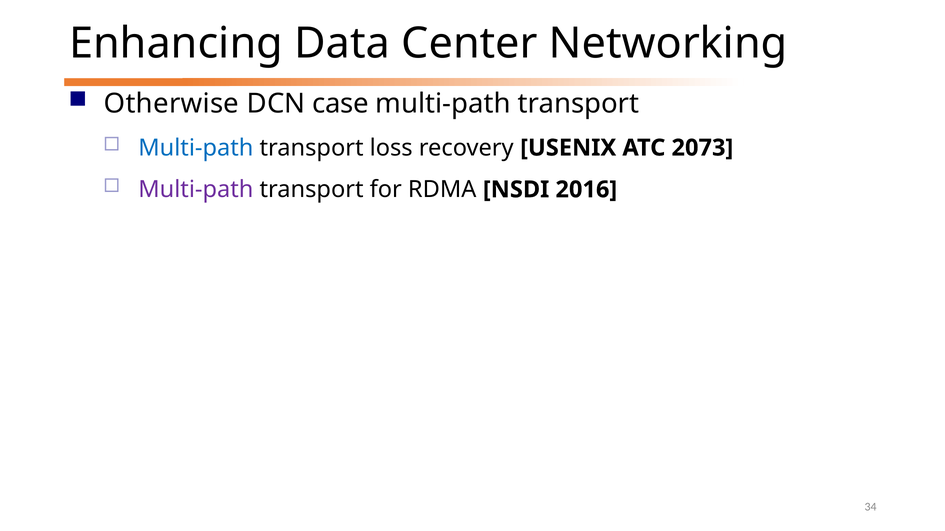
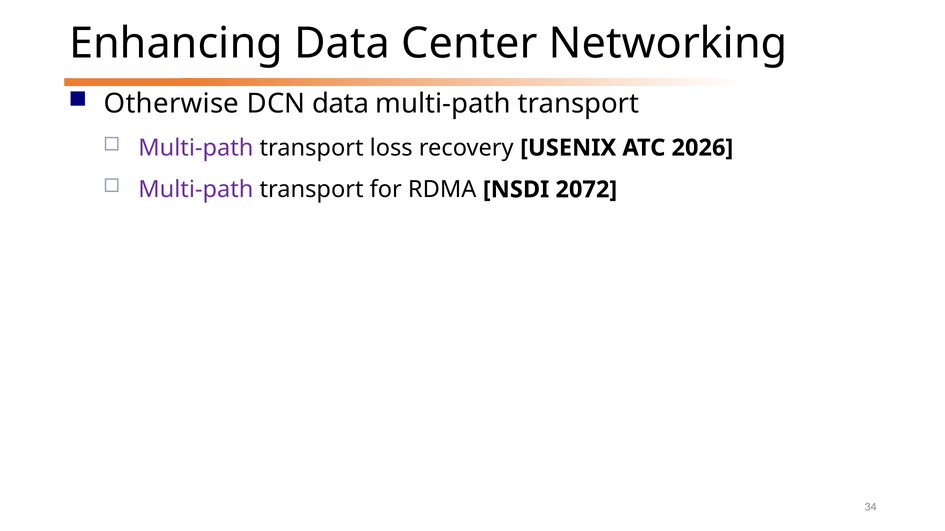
DCN case: case -> data (341, 104)
Multi-path colour: blue -> purple (196, 148)
2073: 2073 -> 2026 (702, 148)
2016: 2016 -> 2072 (586, 190)
